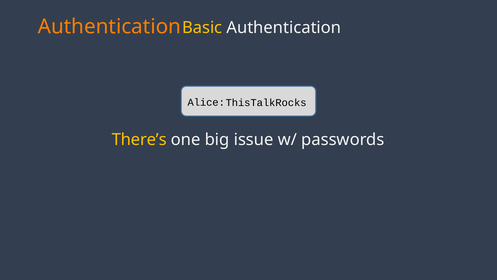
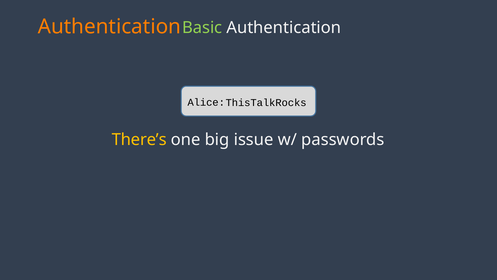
Basic colour: yellow -> light green (202, 28)
